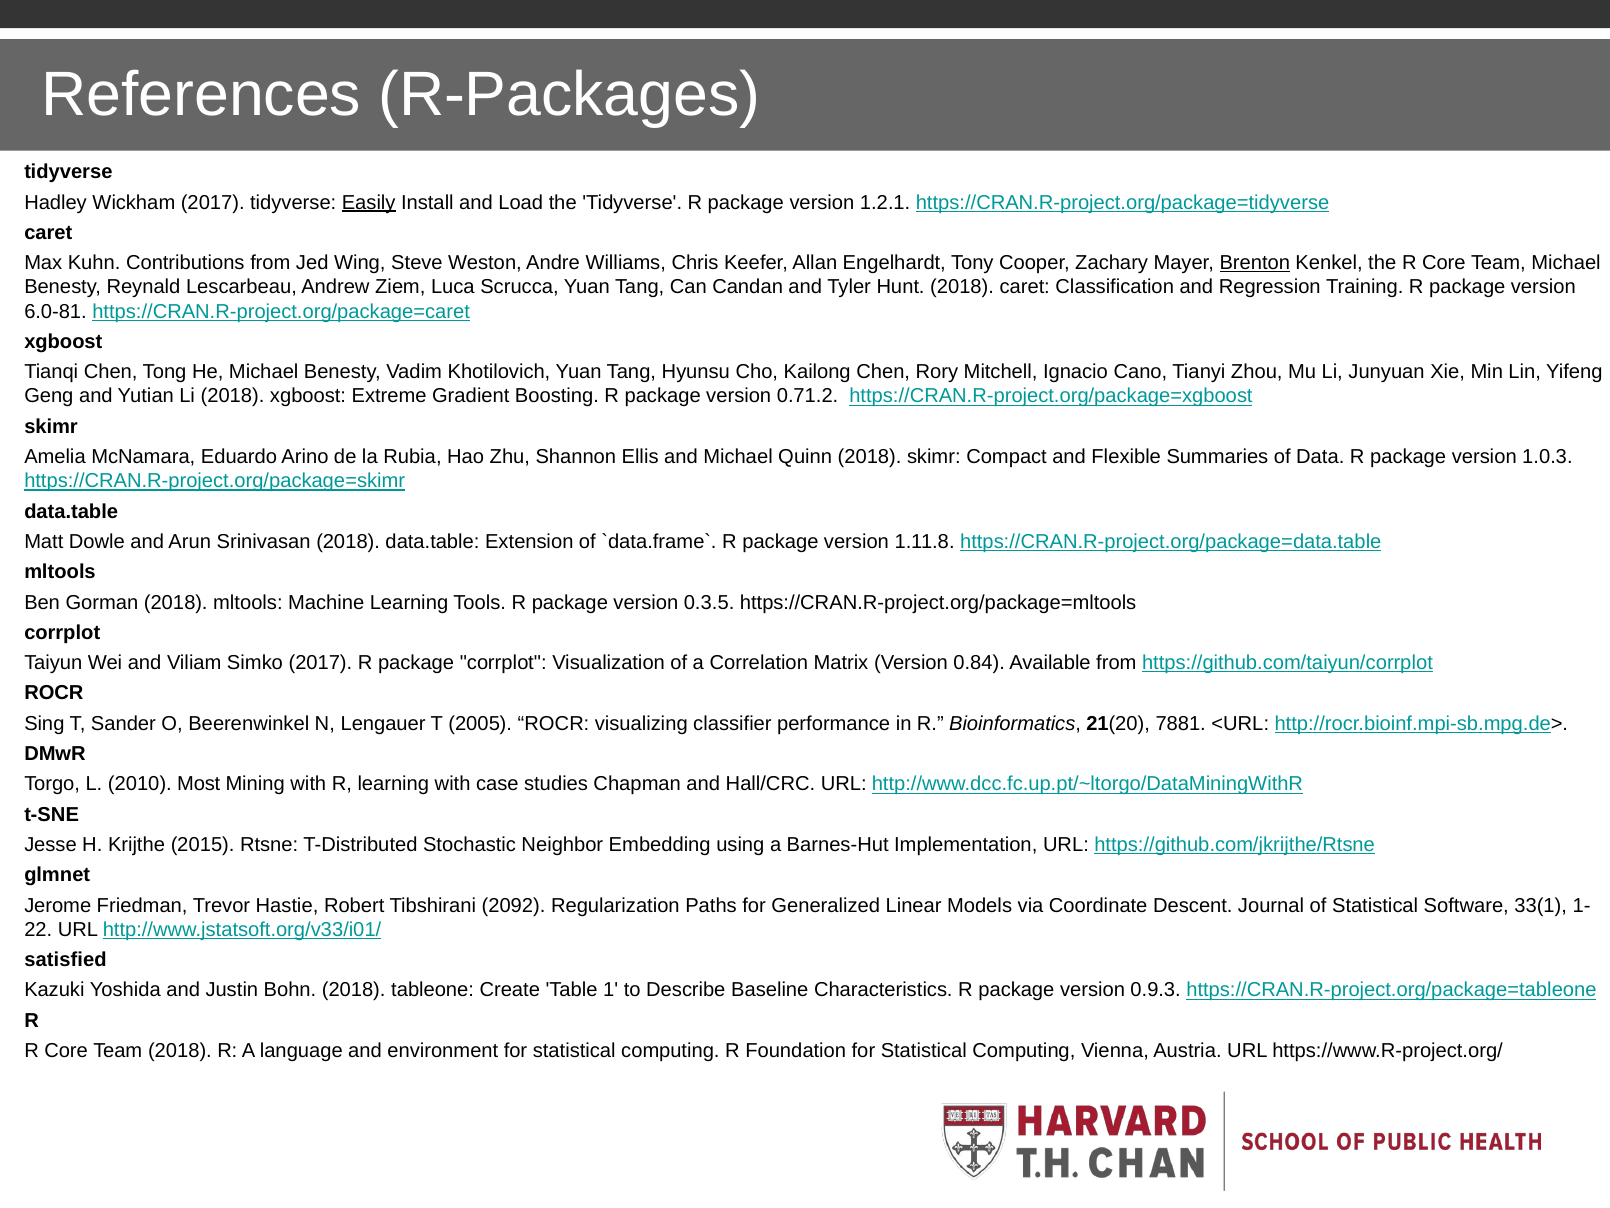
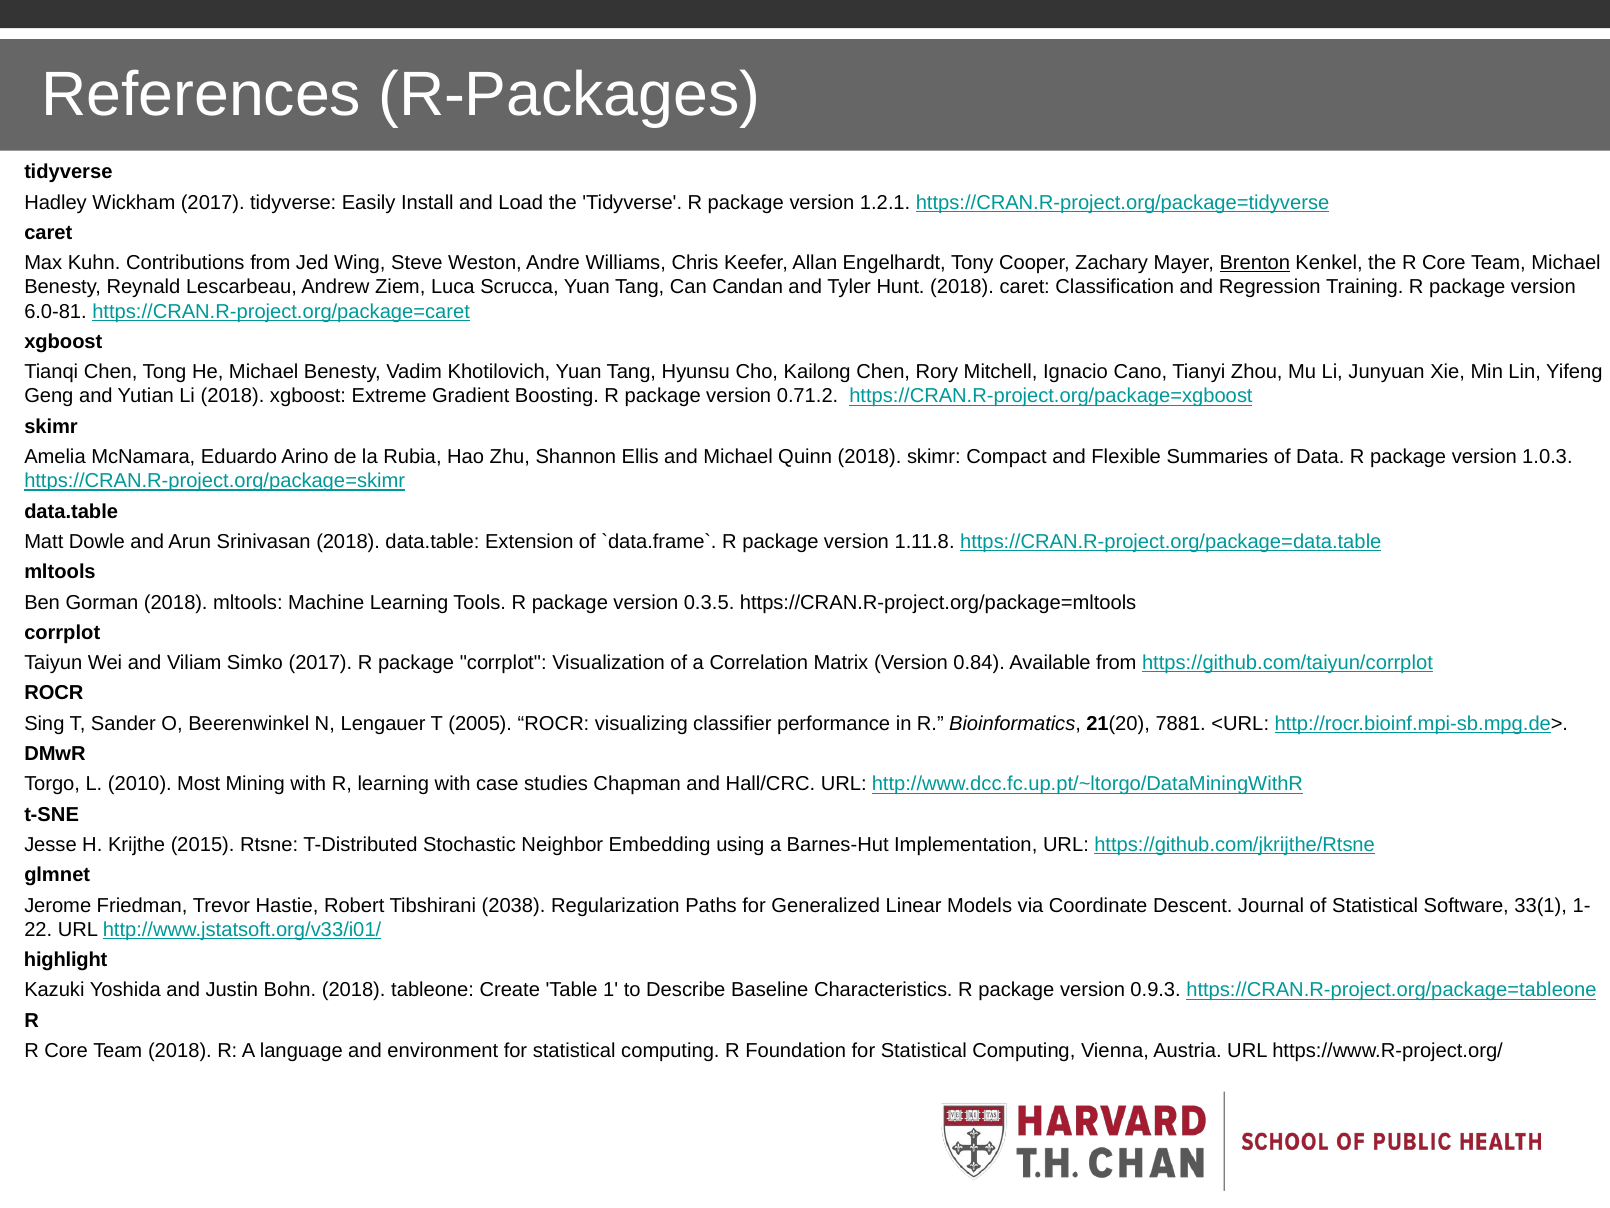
Easily underline: present -> none (369, 202)
2092: 2092 -> 2038 (514, 905)
satisfied: satisfied -> highlight (66, 960)
